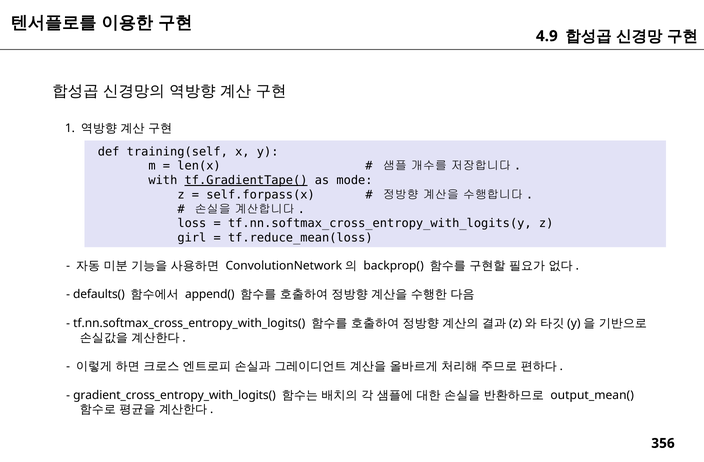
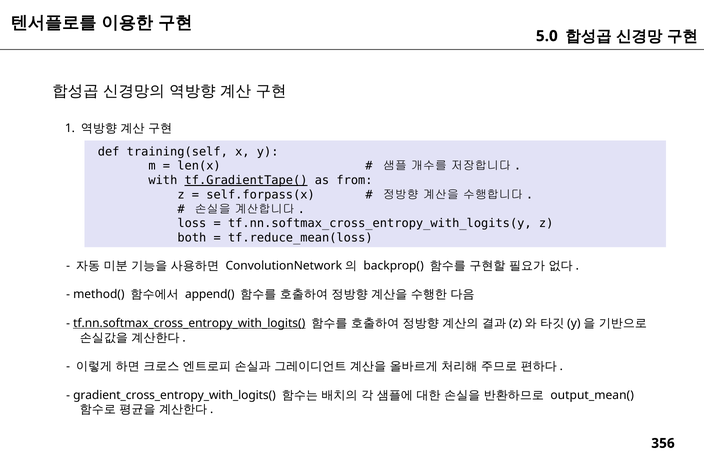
4.9: 4.9 -> 5.0 (547, 36)
mode: mode -> from (354, 180)
girl: girl -> both (192, 238)
defaults(: defaults( -> method( (99, 295)
tf.nn.softmax_cross_entropy_with_logits( underline: none -> present (189, 323)
